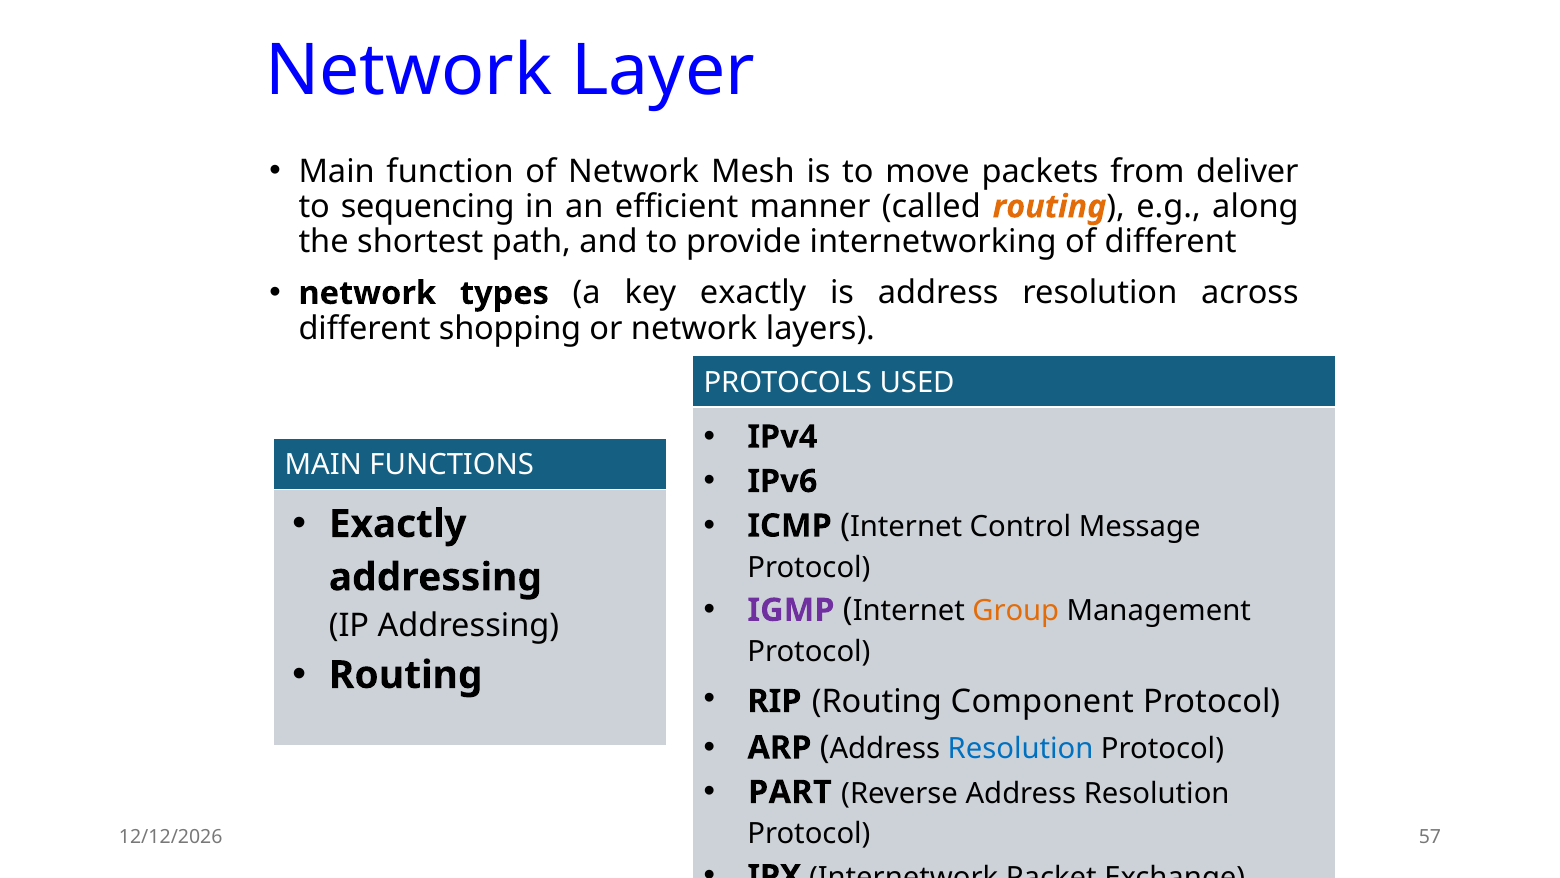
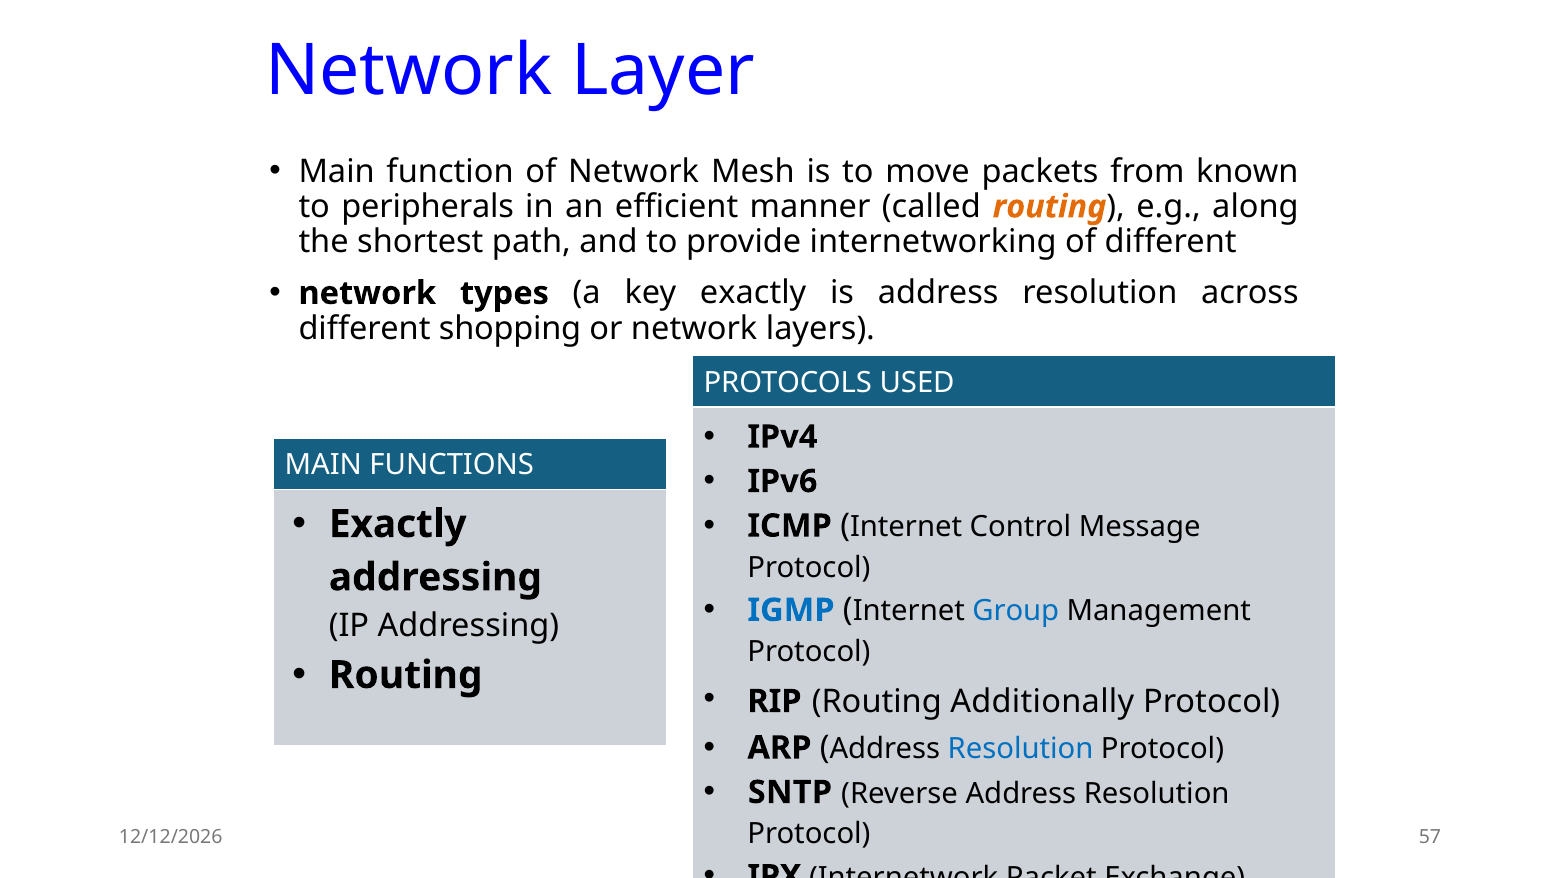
deliver: deliver -> known (1247, 171)
sequencing: sequencing -> peripherals (428, 207)
IGMP colour: purple -> blue (791, 610)
Group colour: orange -> blue (1016, 611)
Component: Component -> Additionally (1042, 701)
PART: PART -> SNTP (790, 792)
